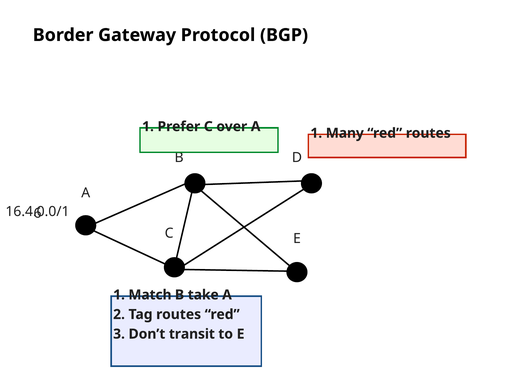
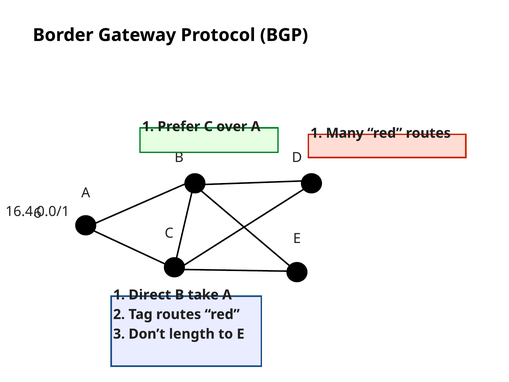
Match: Match -> Direct (150, 295)
transit: transit -> length (192, 334)
